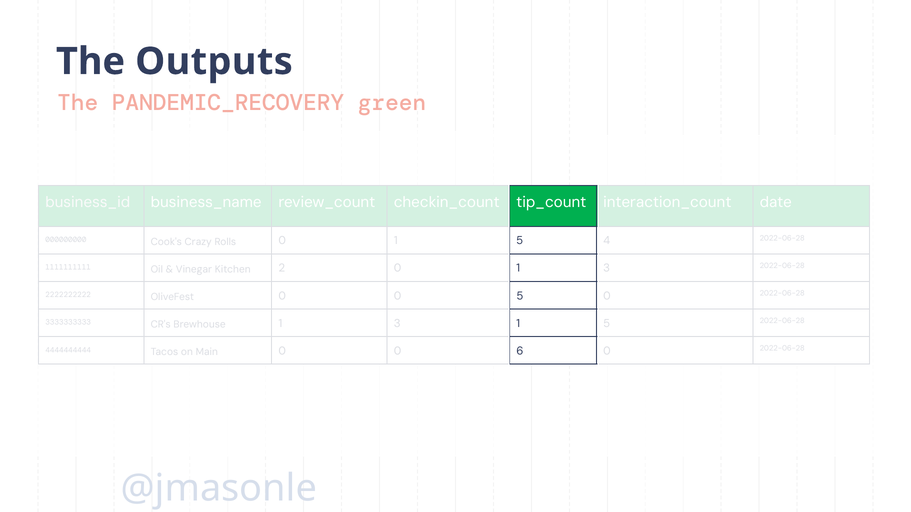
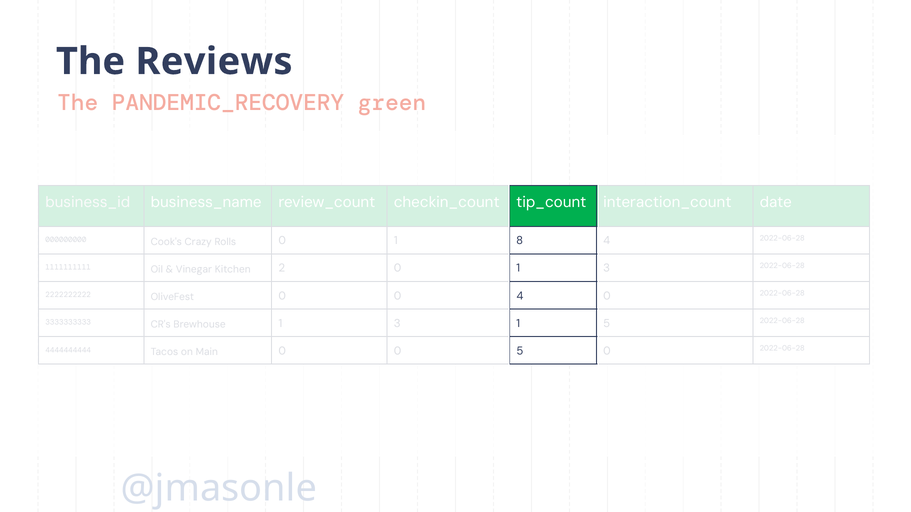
Outputs: Outputs -> Reviews (214, 62)
5: 5 -> 8 (520, 241)
5: 5 -> 4 (520, 296)
6: 6 -> 5 (520, 351)
